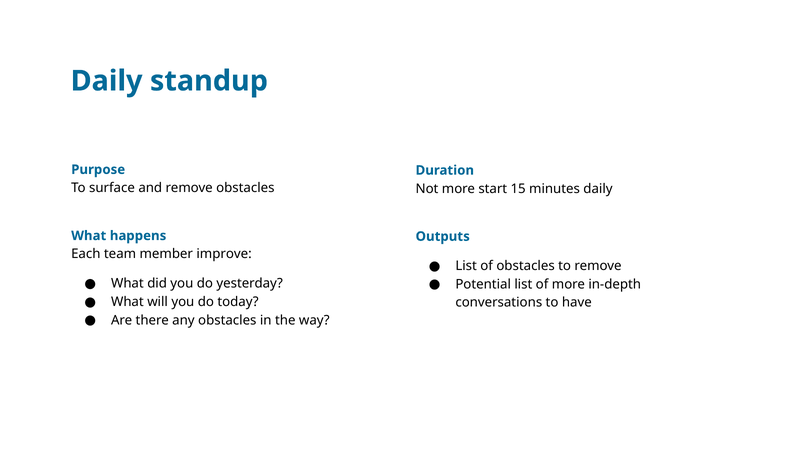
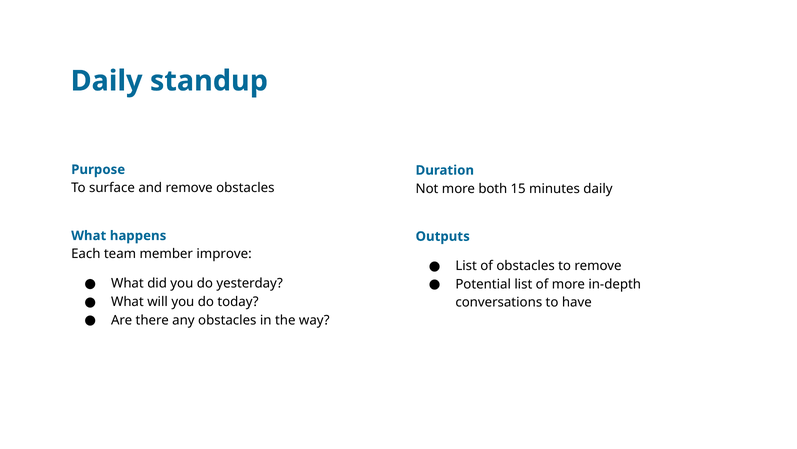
start: start -> both (493, 188)
